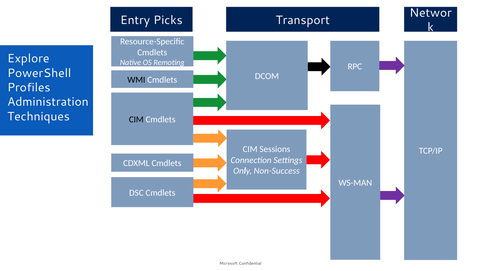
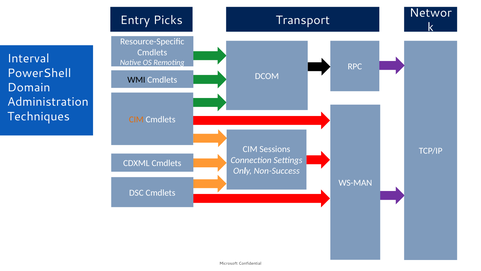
Explore: Explore -> Interval (28, 59)
Profiles: Profiles -> Domain (29, 87)
CIM colour: black -> orange (136, 119)
